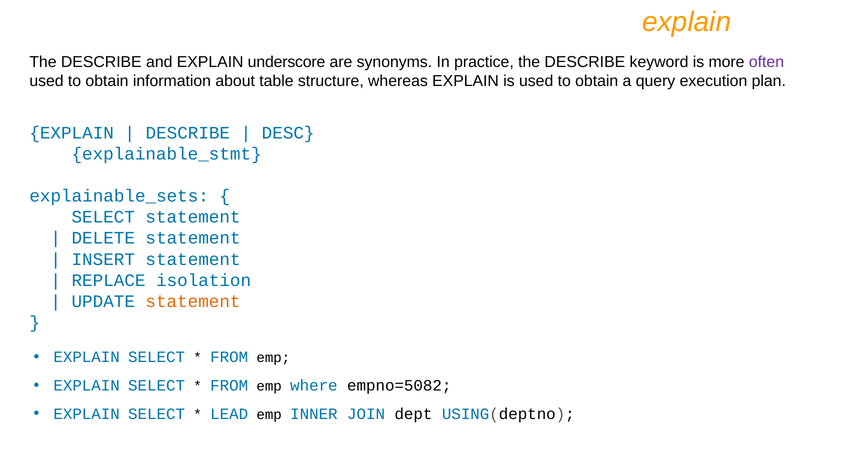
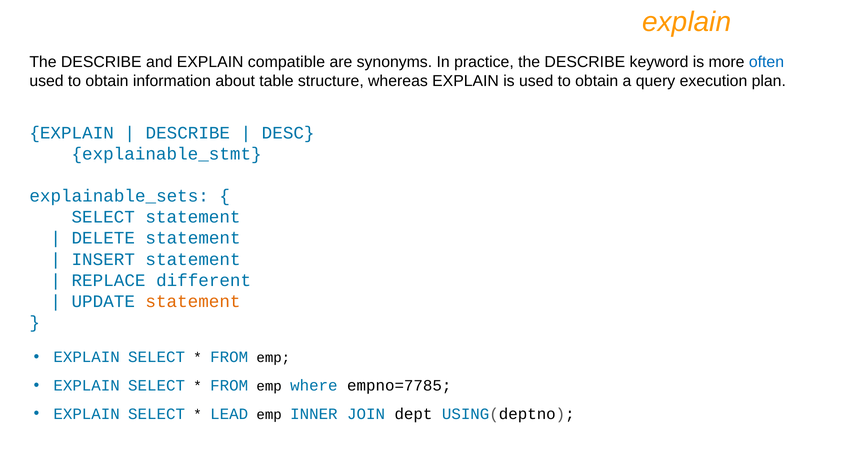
underscore: underscore -> compatible (286, 62)
often colour: purple -> blue (766, 62)
isolation: isolation -> different (204, 280)
empno=5082: empno=5082 -> empno=7785 (399, 386)
